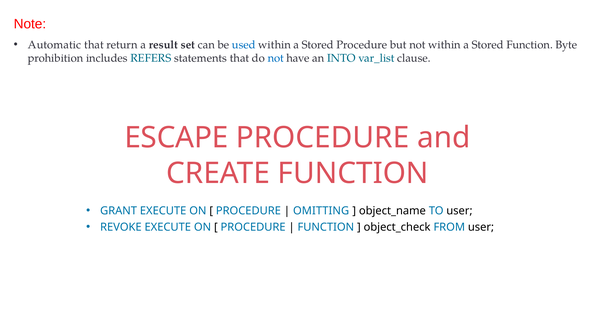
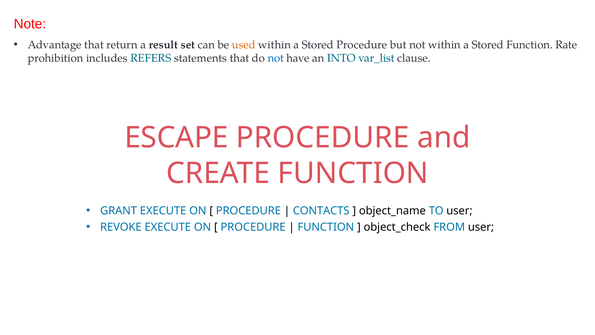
Automatic: Automatic -> Advantage (55, 45)
used colour: blue -> orange (244, 45)
Byte: Byte -> Rate (566, 45)
OMITTING: OMITTING -> CONTACTS (321, 211)
